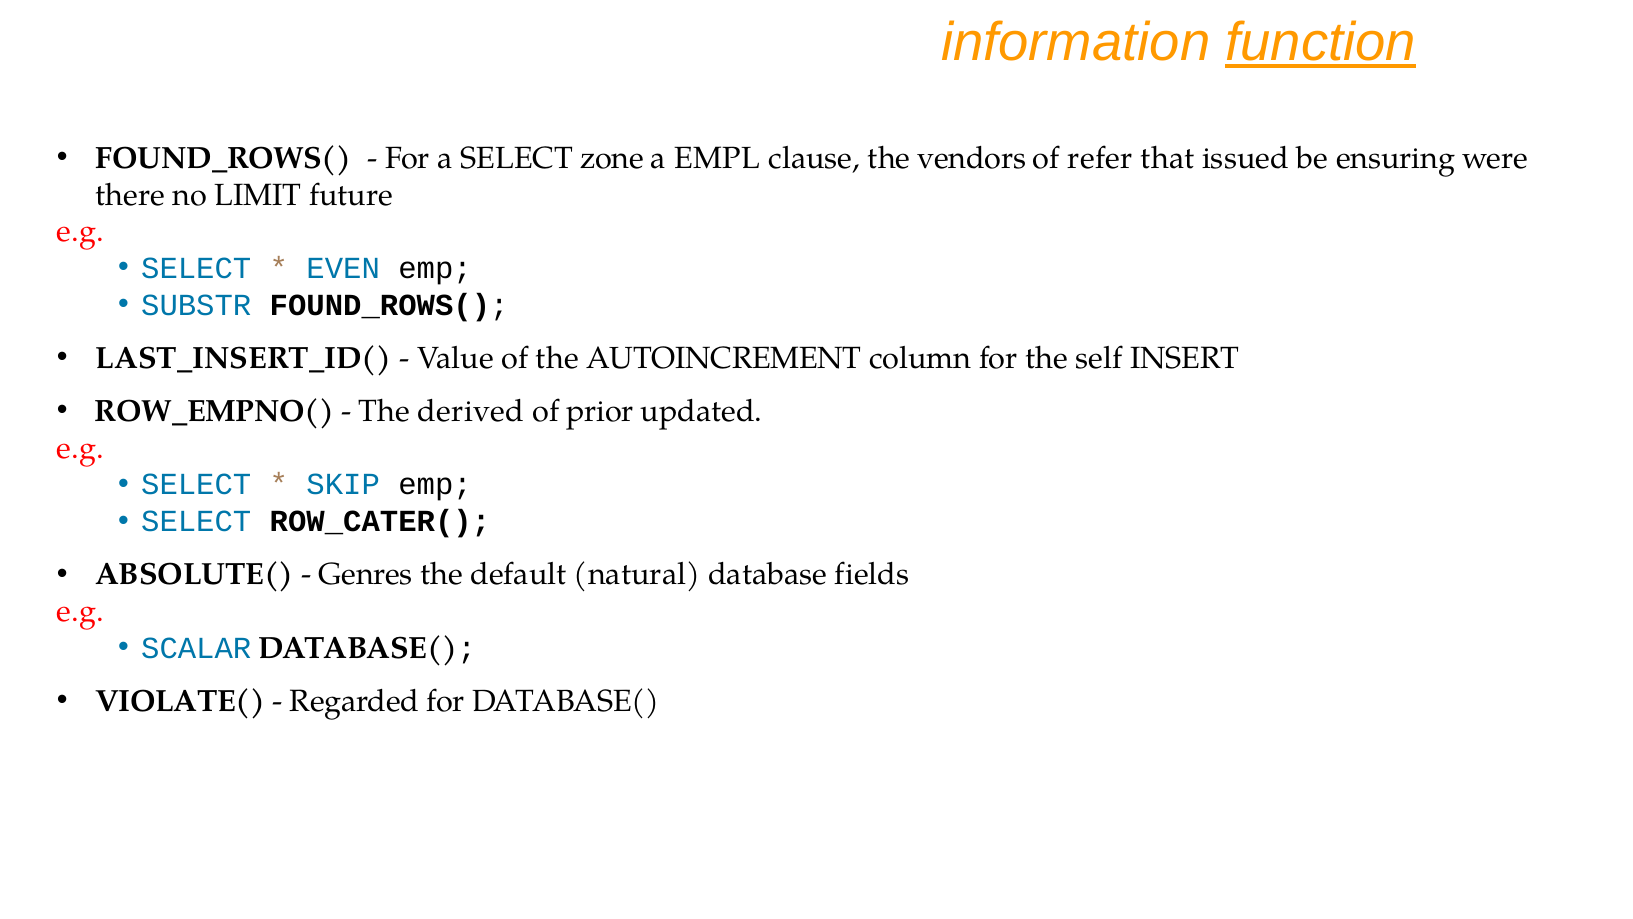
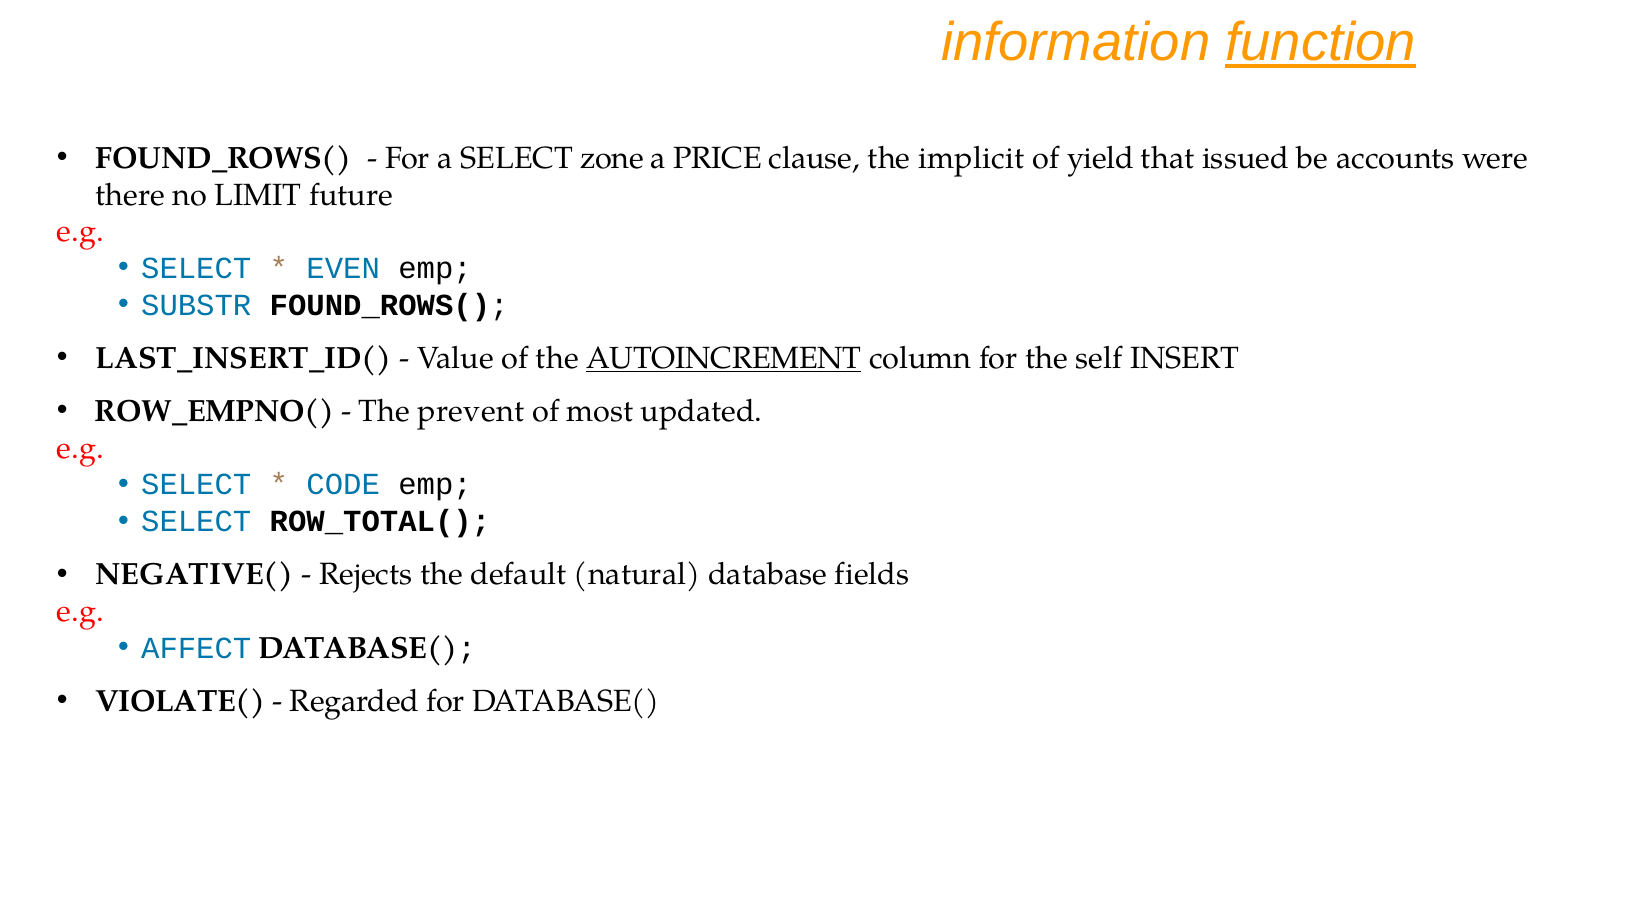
EMPL: EMPL -> PRICE (718, 158)
vendors: vendors -> implicit (971, 158)
refer: refer -> yield (1101, 158)
ensuring: ensuring -> accounts (1396, 158)
AUTOINCREMENT underline: none -> present (724, 358)
derived: derived -> prevent (471, 411)
prior: prior -> most (600, 411)
SKIP: SKIP -> CODE (343, 485)
ROW_CATER(: ROW_CATER( -> ROW_TOTAL( (380, 521)
ABSOLUTE(: ABSOLUTE( -> NEGATIVE( (195, 574)
Genres: Genres -> Rejects (366, 574)
SCALAR: SCALAR -> AFFECT (196, 648)
